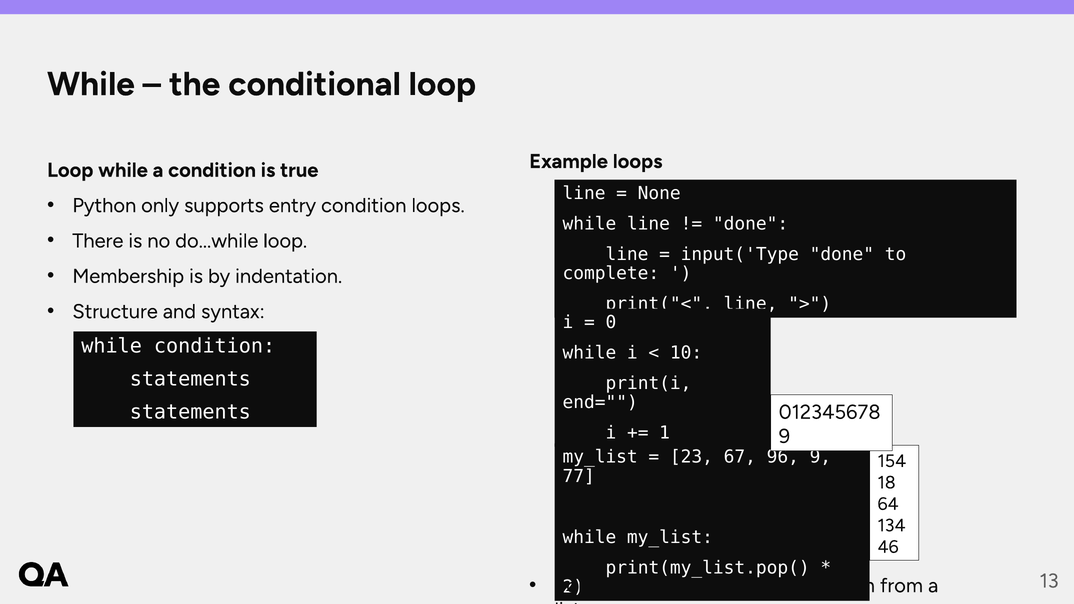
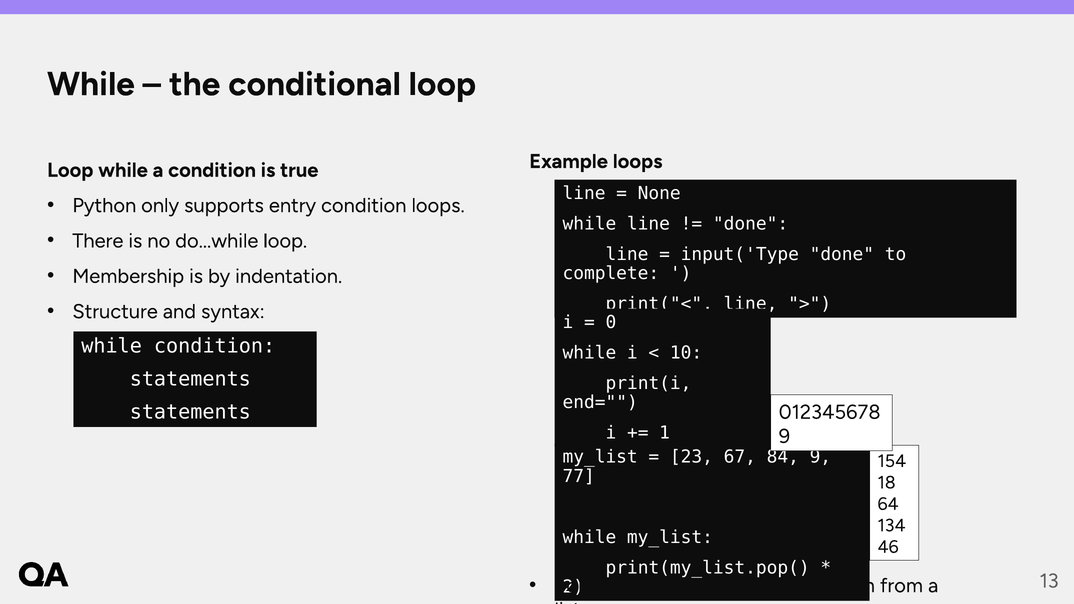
96: 96 -> 84 (783, 457)
